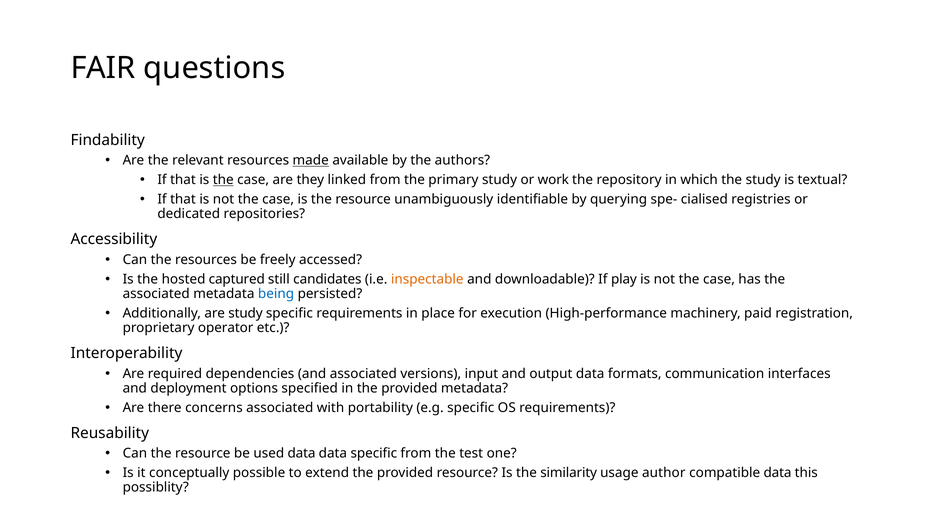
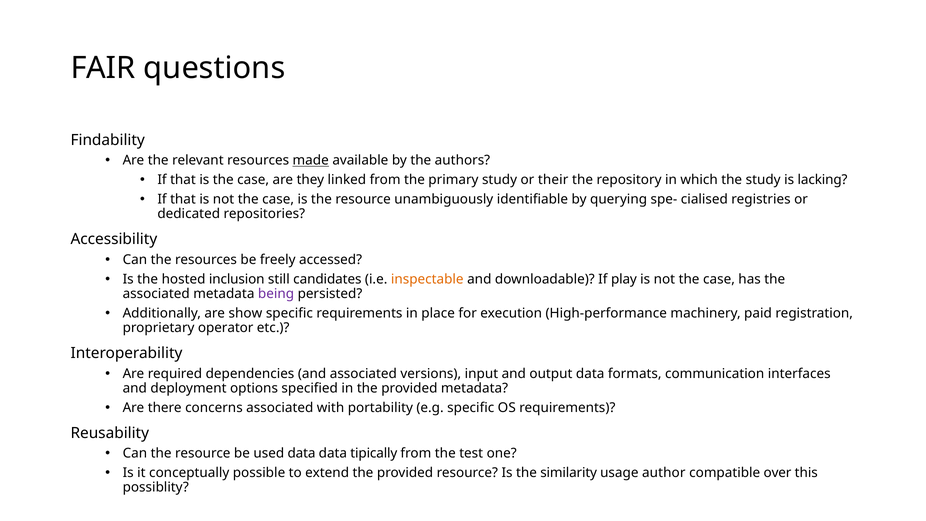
the underline: present -> none (223, 180)
work: work -> their (553, 180)
textual: textual -> lacking (823, 180)
captured: captured -> inclusion (237, 279)
being colour: blue -> purple (276, 294)
are study: study -> show (245, 313)
data specific: specific -> tipically (374, 453)
compatible data: data -> over (778, 473)
